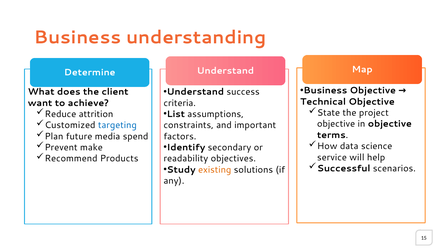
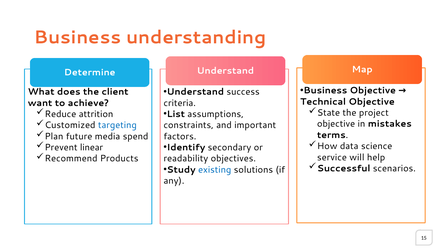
in objective: objective -> mistakes (390, 124)
make: make -> linear (92, 147)
existing colour: orange -> blue (215, 169)
